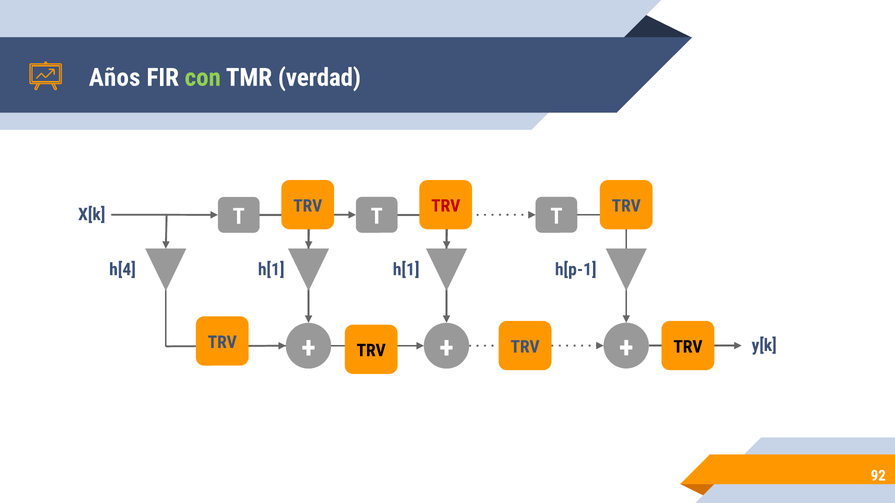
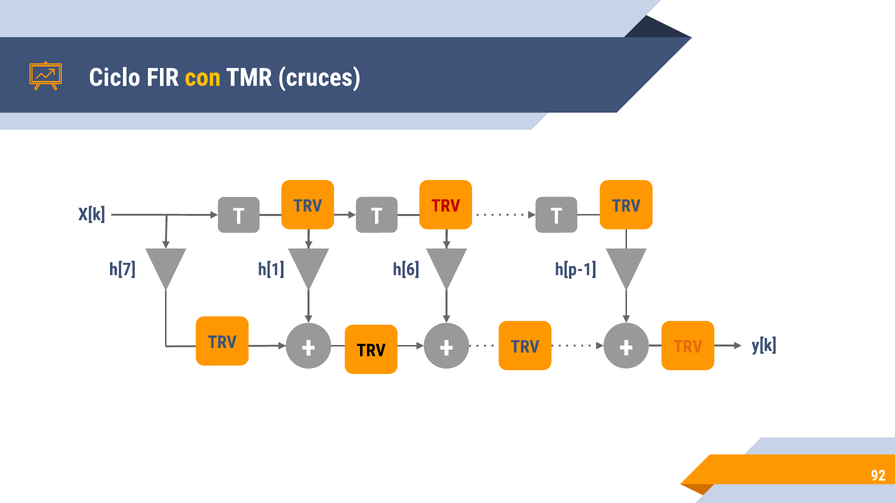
Años: Años -> Ciclo (115, 78)
con colour: light green -> yellow (203, 78)
verdad: verdad -> cruces (319, 78)
h[4: h[4 -> h[7 (123, 270)
h[1 h[1: h[1 -> h[6 (406, 270)
TRV colour: black -> orange (688, 347)
